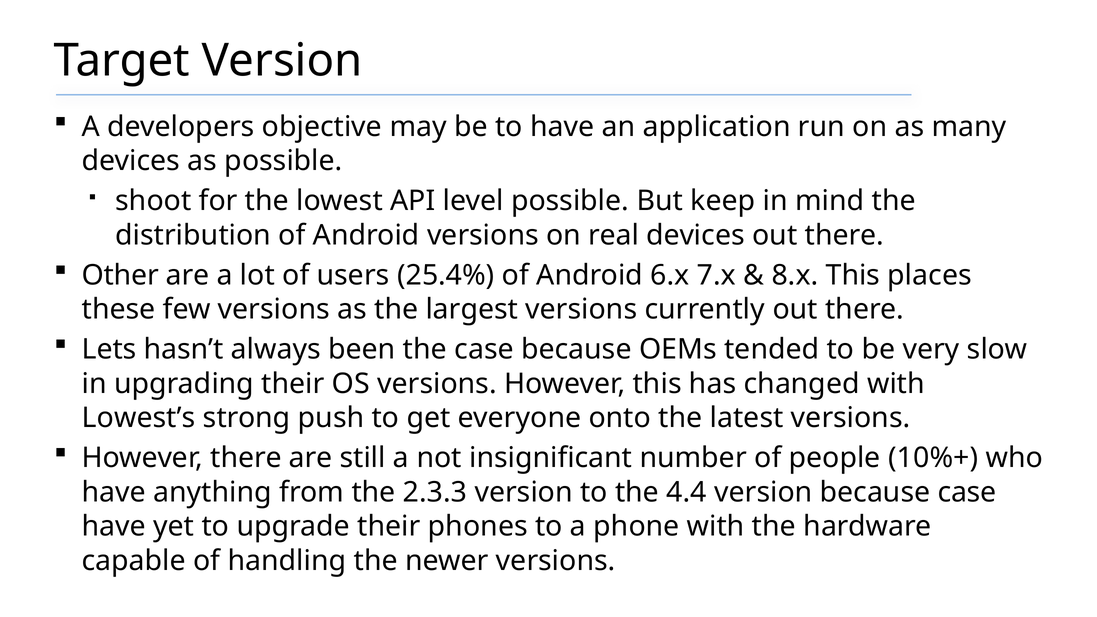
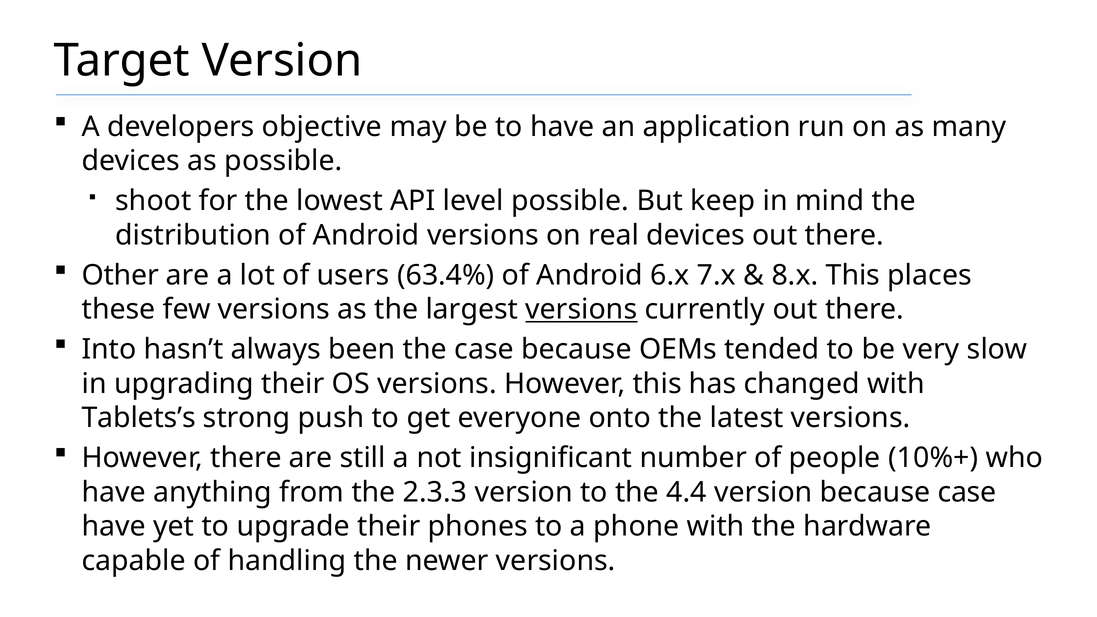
25.4%: 25.4% -> 63.4% (446, 275)
versions underline: none -> present (581, 310)
Lets: Lets -> Into (109, 350)
Lowest’s: Lowest’s -> Tablets’s (139, 418)
